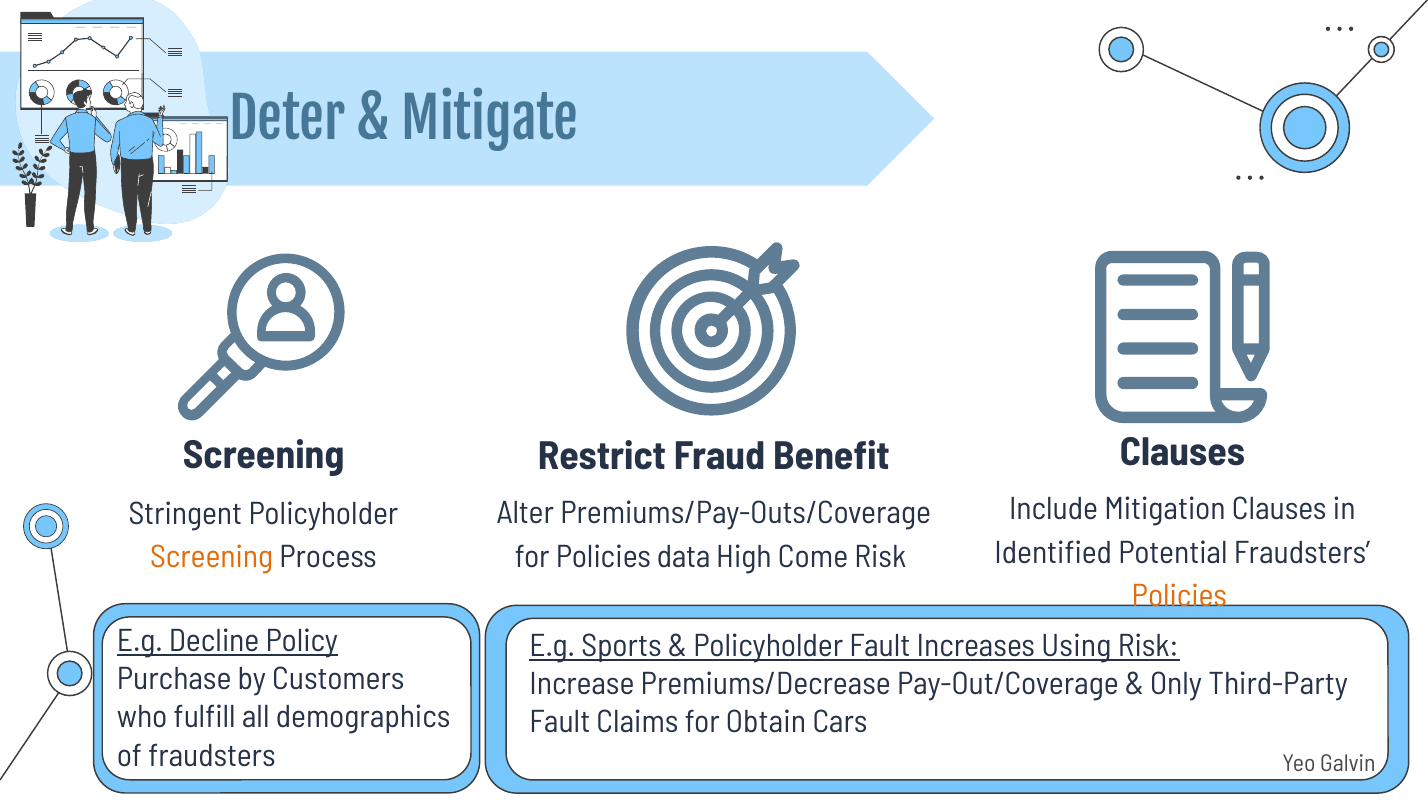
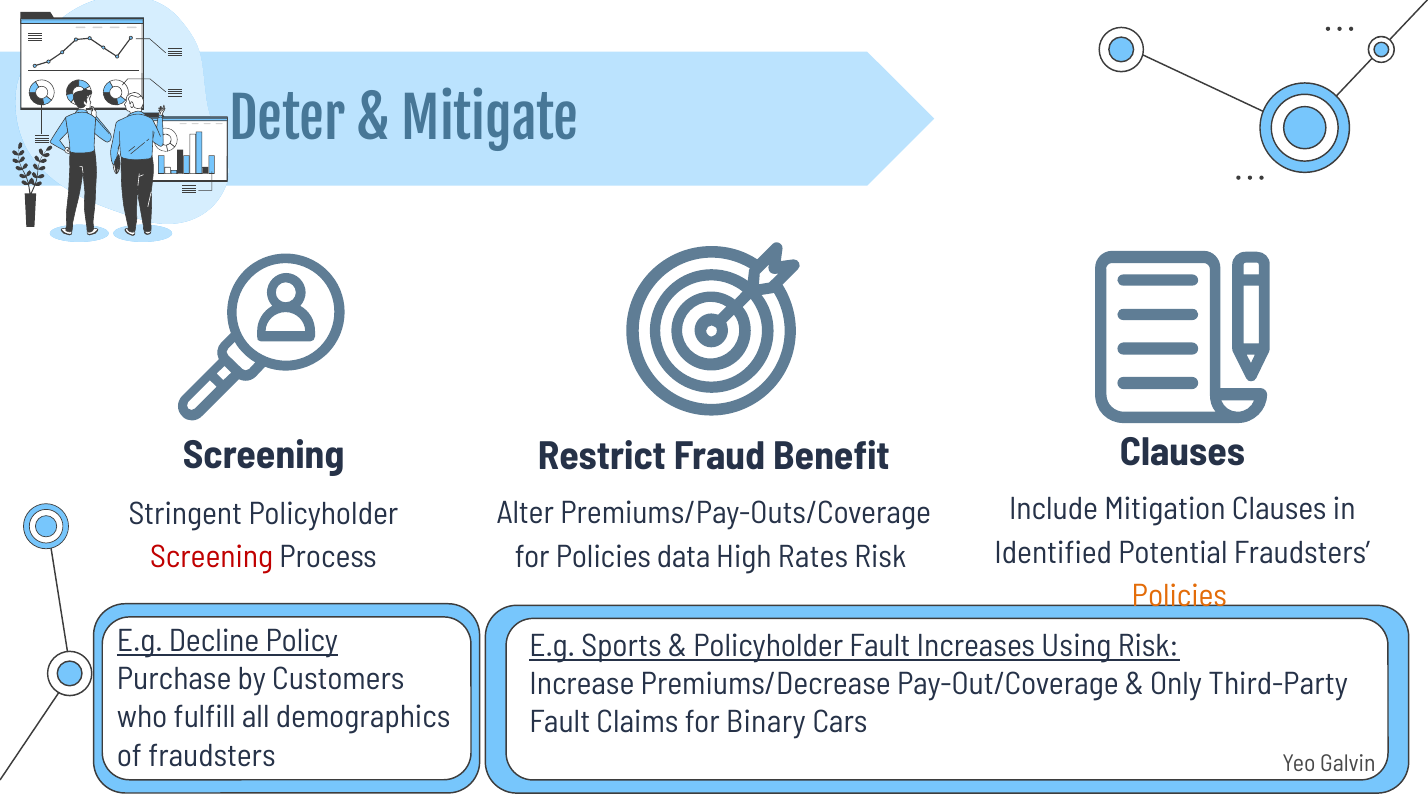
Come: Come -> Rates (813, 557)
Screening colour: orange -> red (212, 558)
Obtain: Obtain -> Binary (766, 722)
